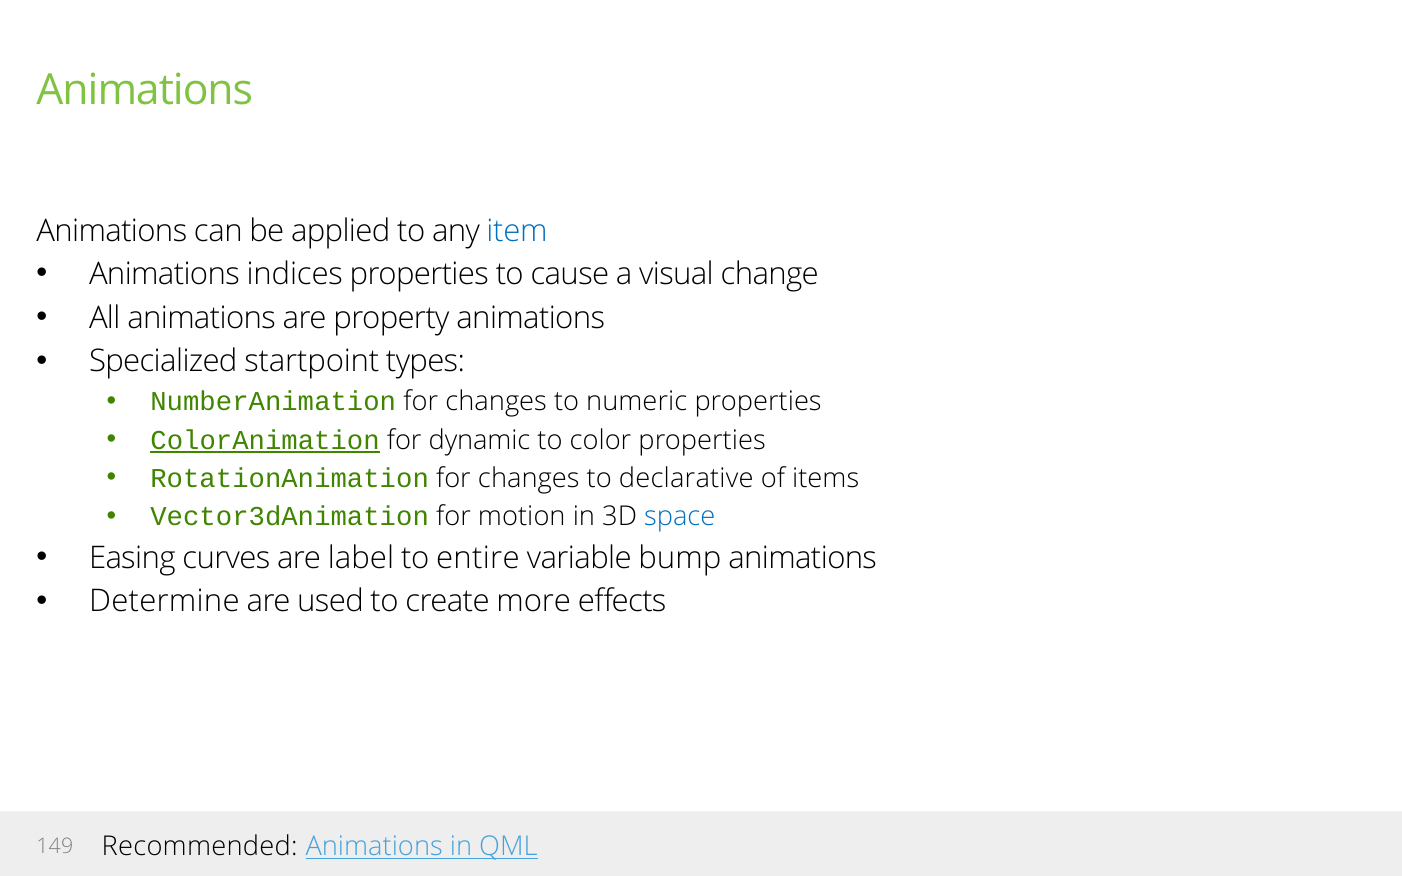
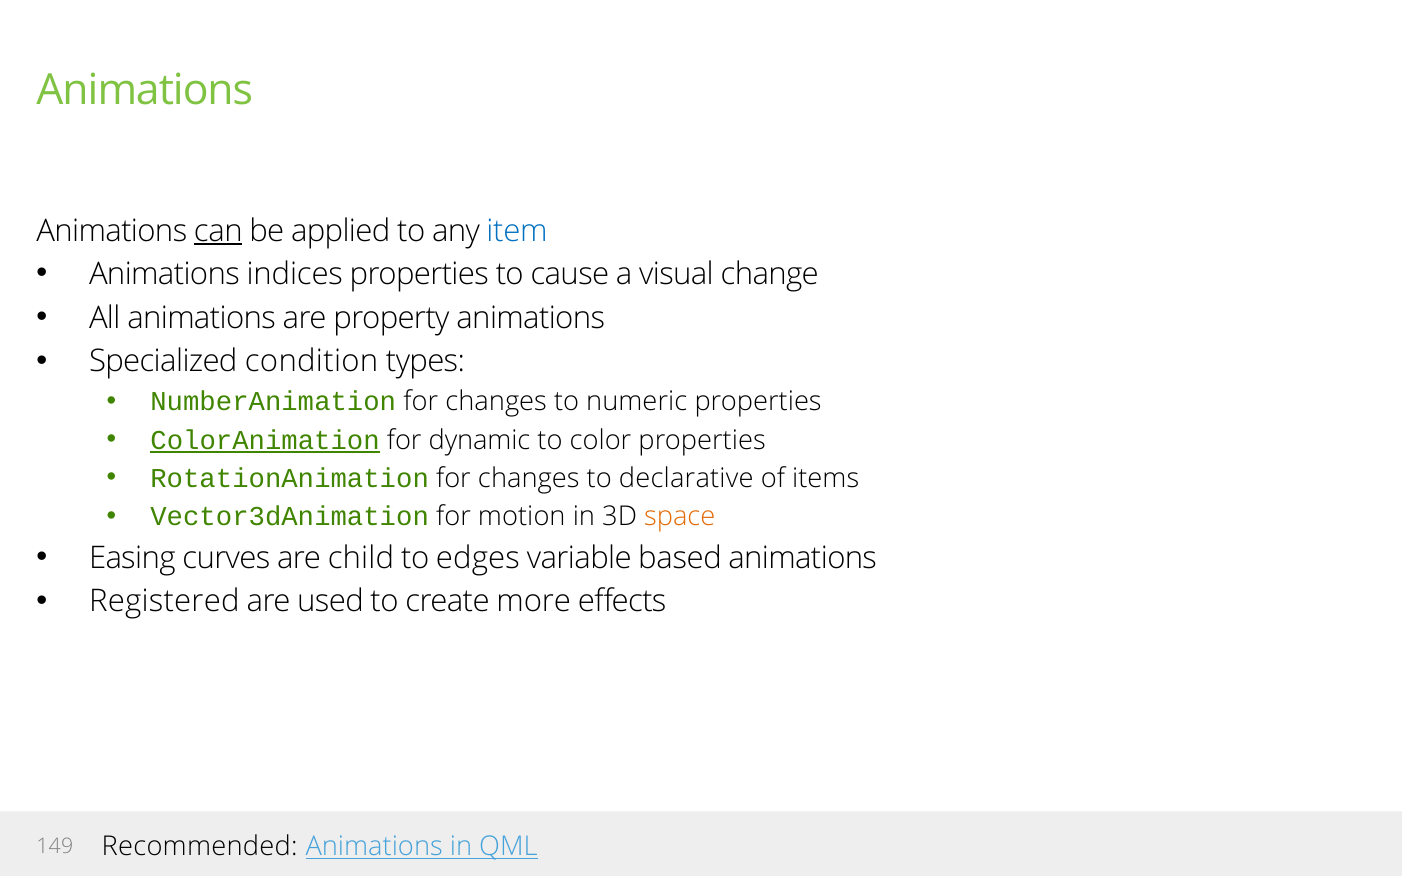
can underline: none -> present (218, 231)
startpoint: startpoint -> condition (312, 362)
space colour: blue -> orange (680, 517)
label: label -> child (361, 558)
entire: entire -> edges (478, 558)
bump: bump -> based (680, 558)
Determine: Determine -> Registered (164, 602)
